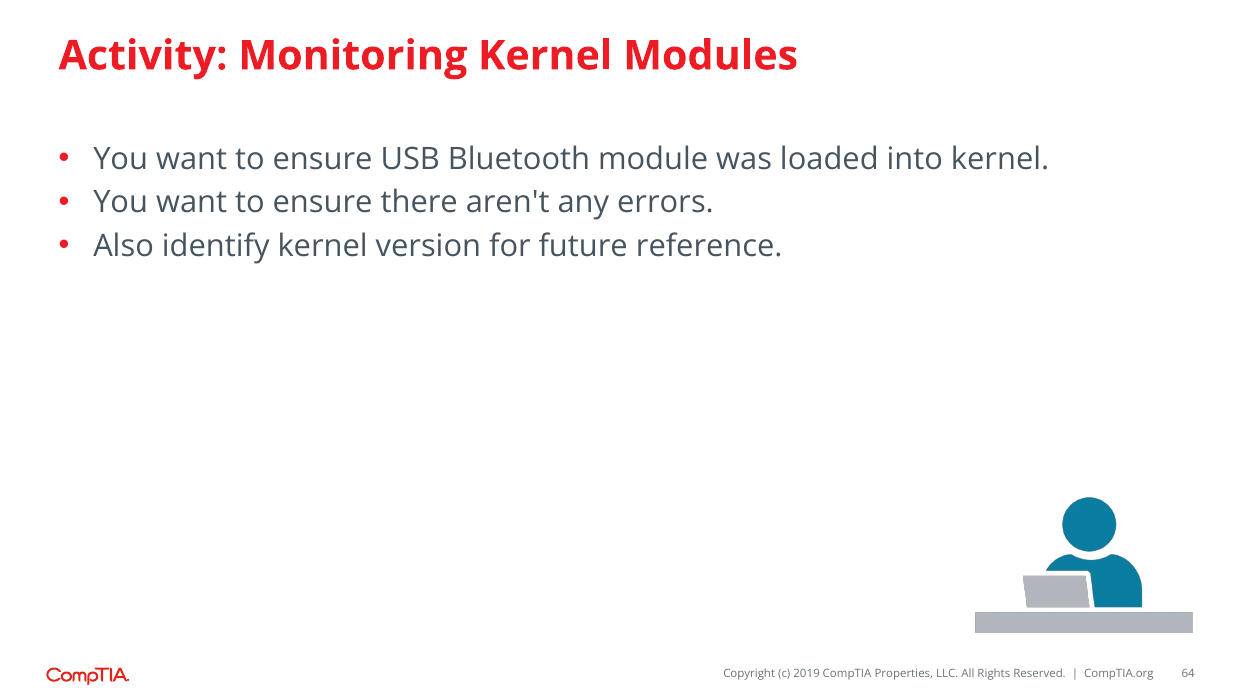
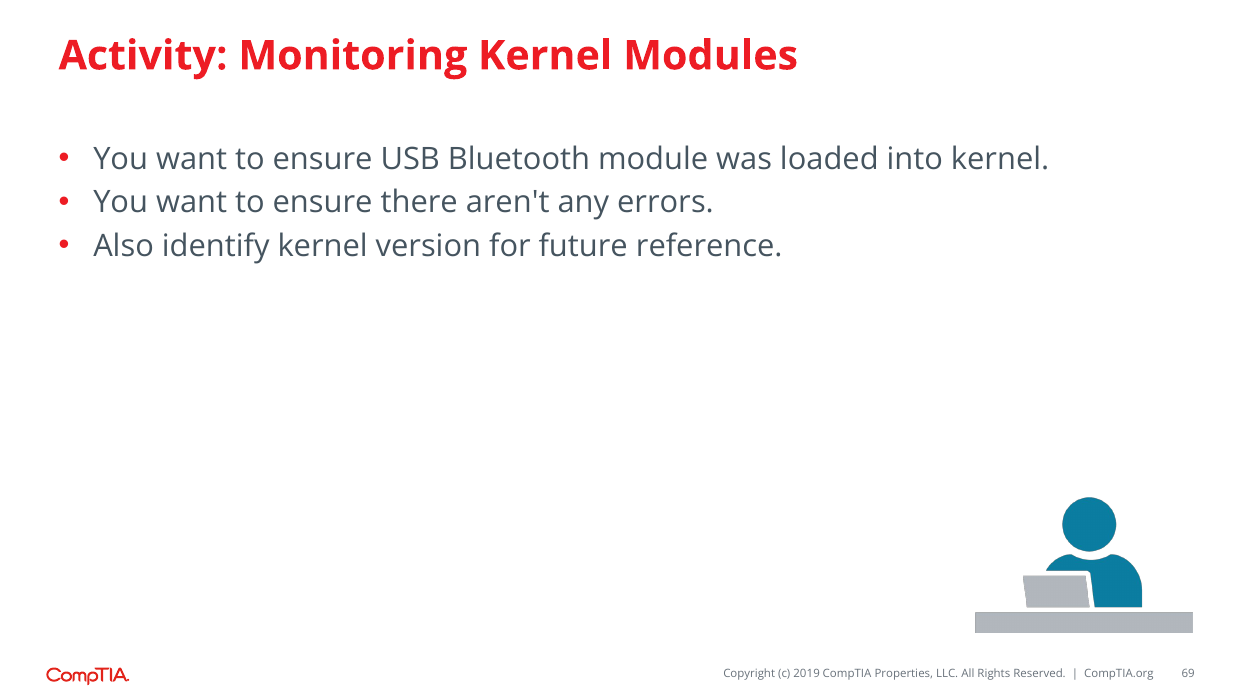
64: 64 -> 69 (1188, 673)
